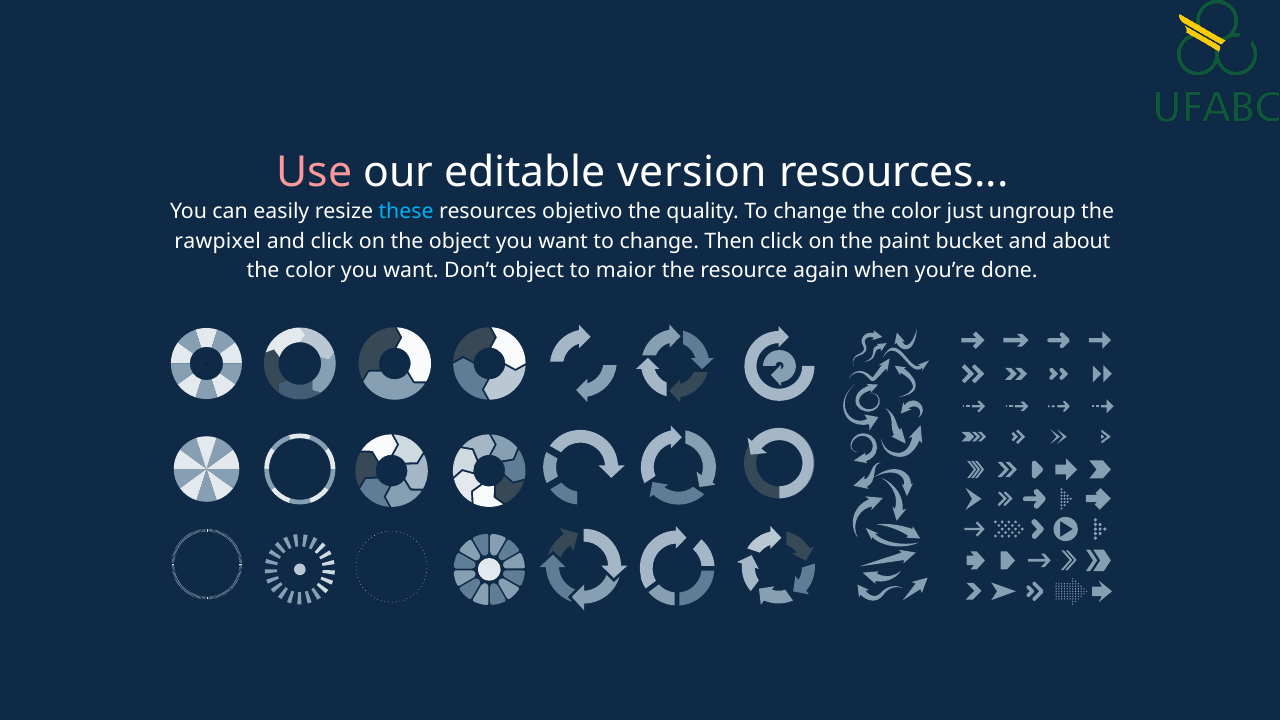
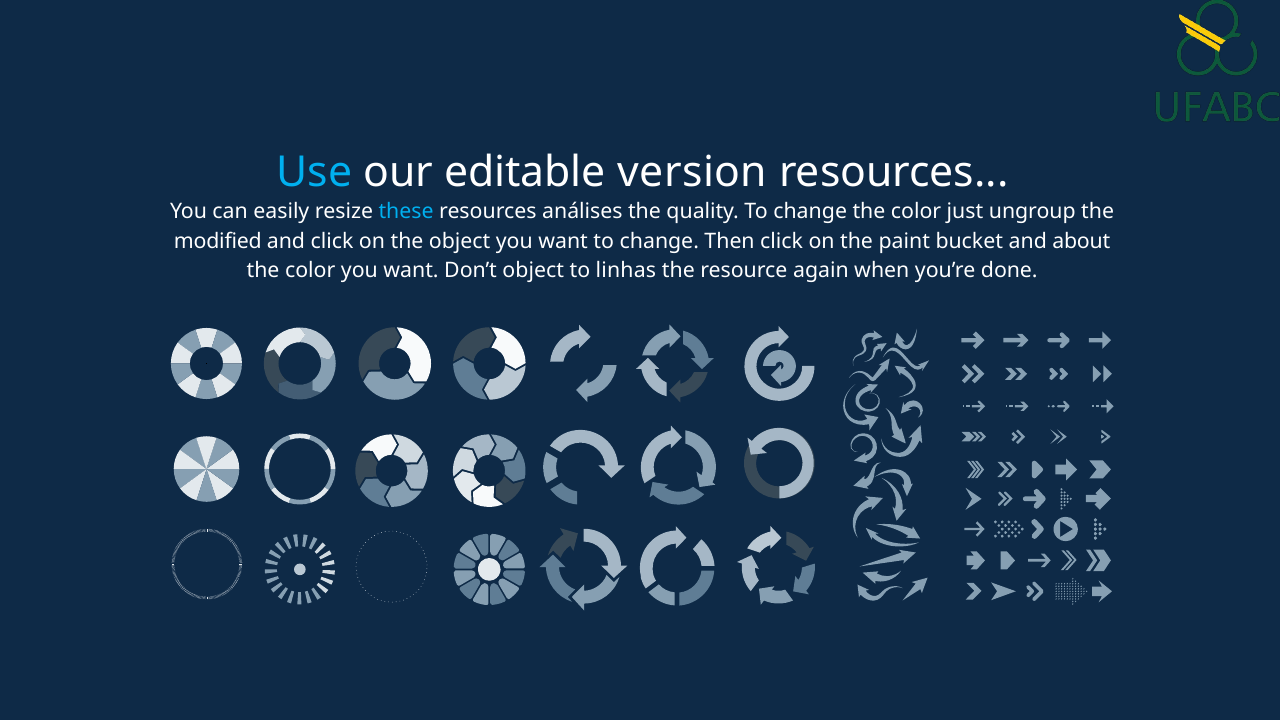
Use colour: pink -> light blue (314, 172)
objetivo: objetivo -> análises (582, 212)
rawpixel: rawpixel -> modified (218, 241)
maior: maior -> linhas (626, 271)
